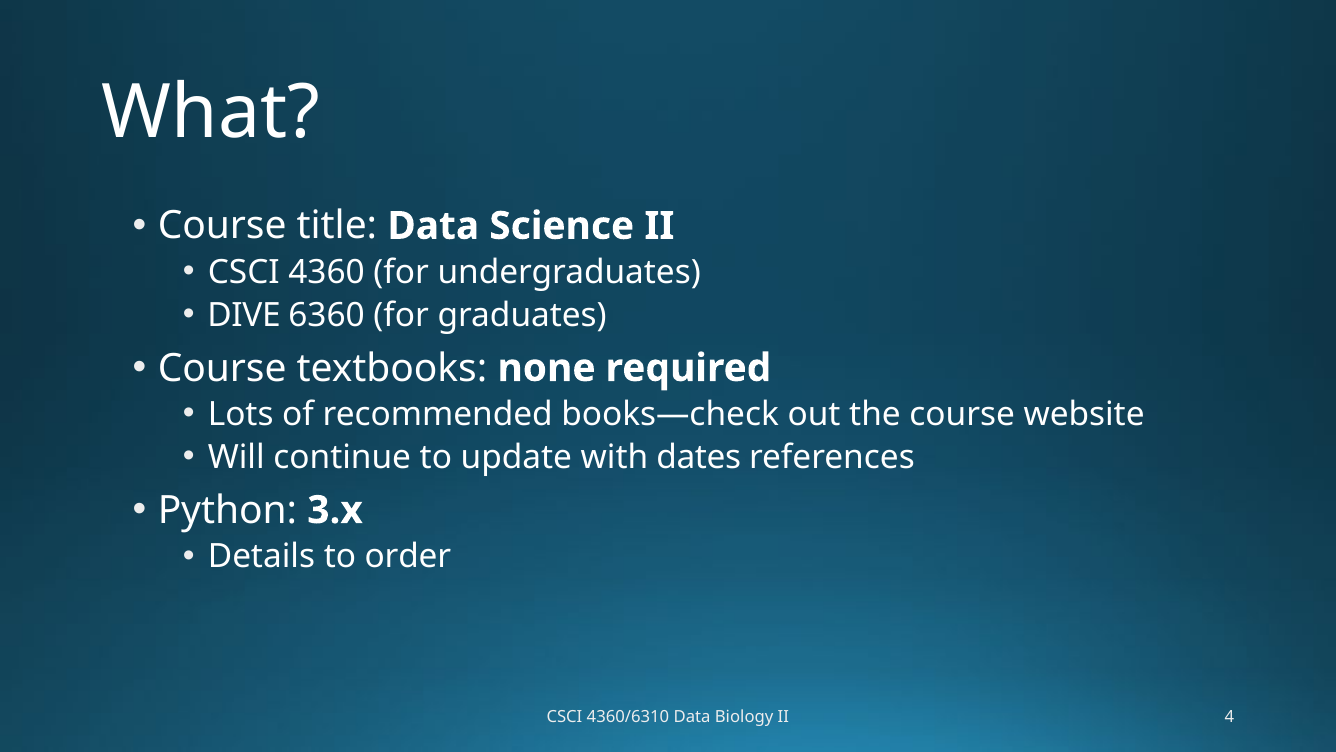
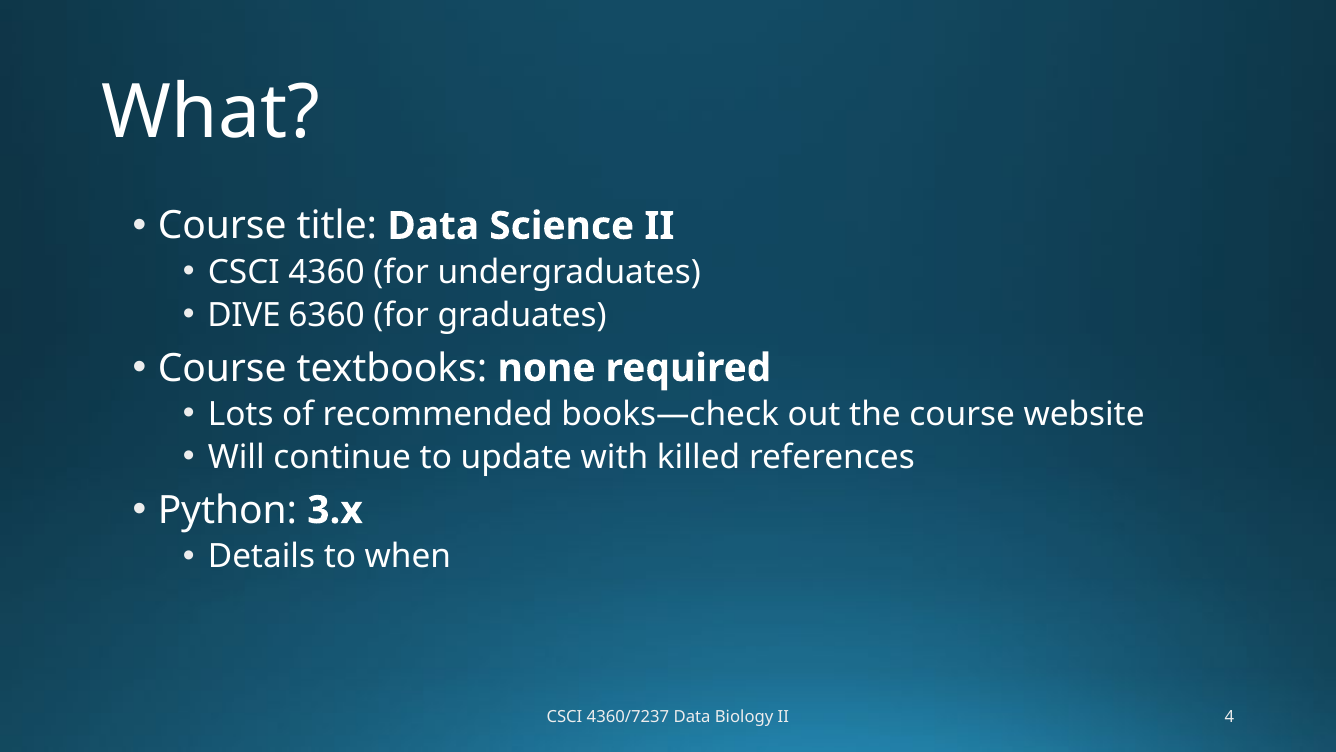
dates: dates -> killed (699, 457)
order: order -> when (408, 556)
4360/6310: 4360/6310 -> 4360/7237 (628, 716)
